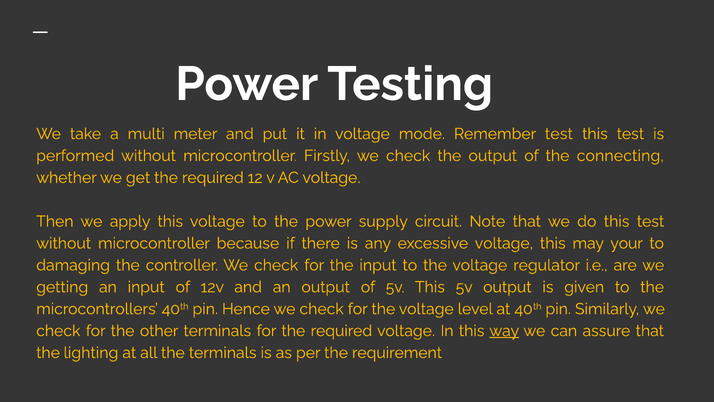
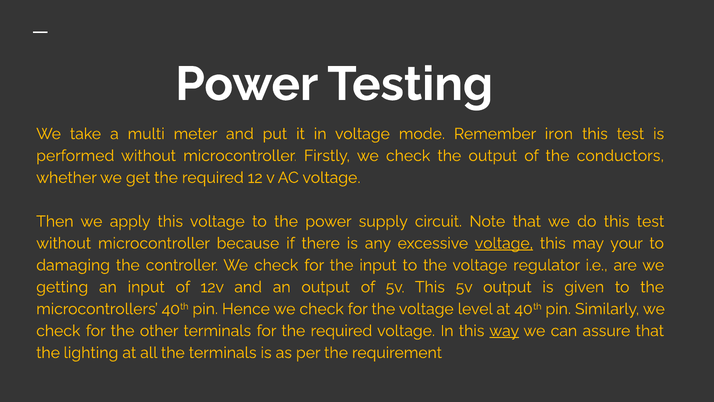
Remember test: test -> iron (559, 134)
connecting: connecting -> conductors (620, 156)
voltage underline: none -> present (504, 243)
